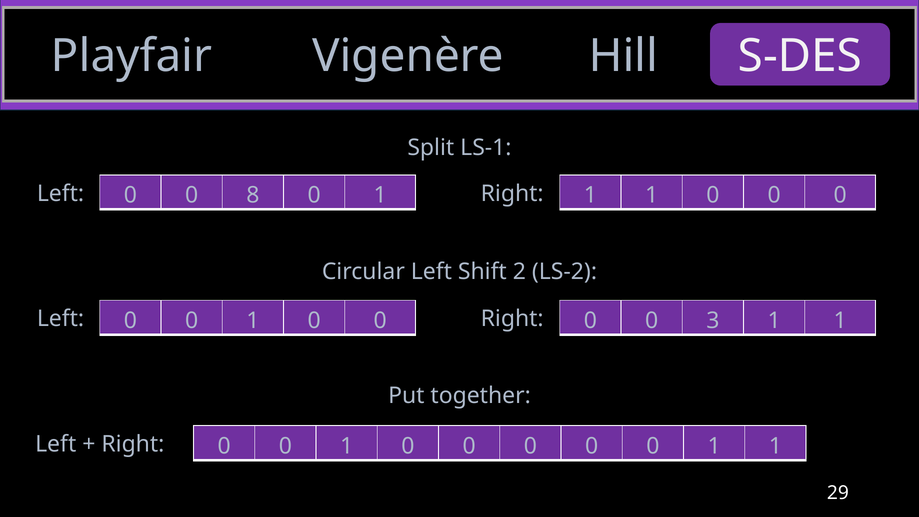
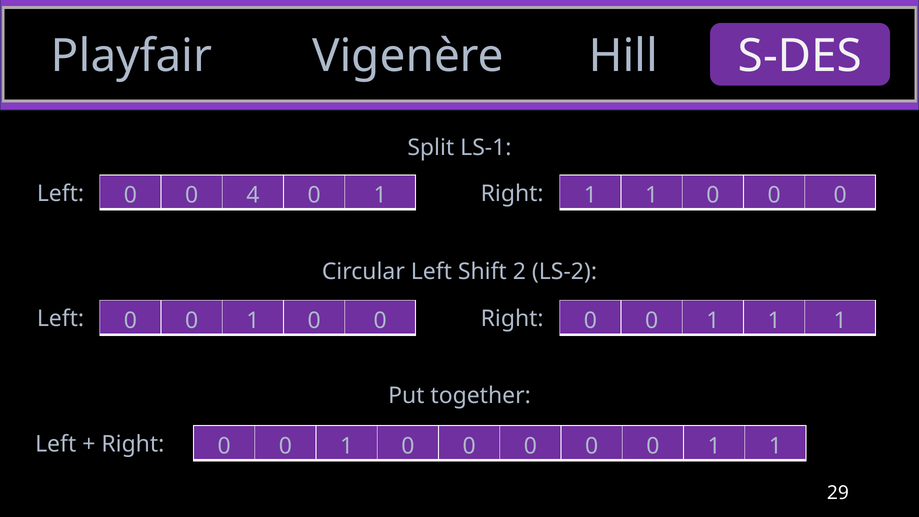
8: 8 -> 4 (253, 195)
Left 0 0 3: 3 -> 1 (713, 321)
